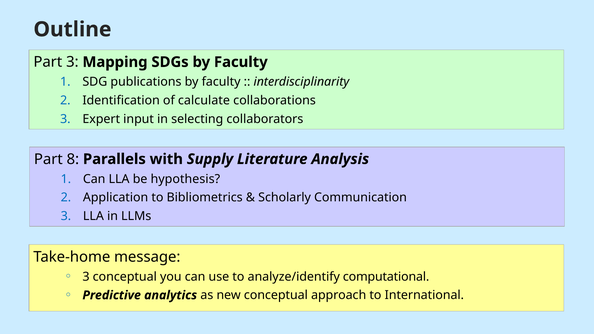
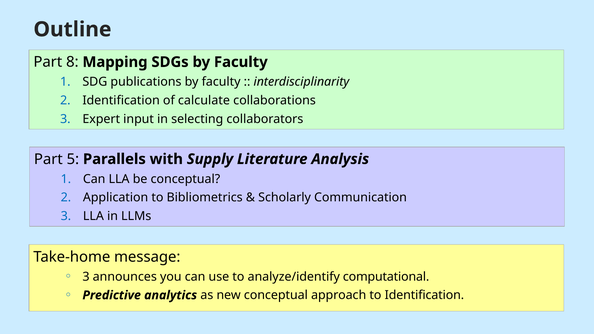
Part 3: 3 -> 8 (72, 62)
8: 8 -> 5 (73, 159)
be hypothesis: hypothesis -> conceptual (185, 179)
3 conceptual: conceptual -> announces (125, 277)
to International: International -> Identification (424, 295)
